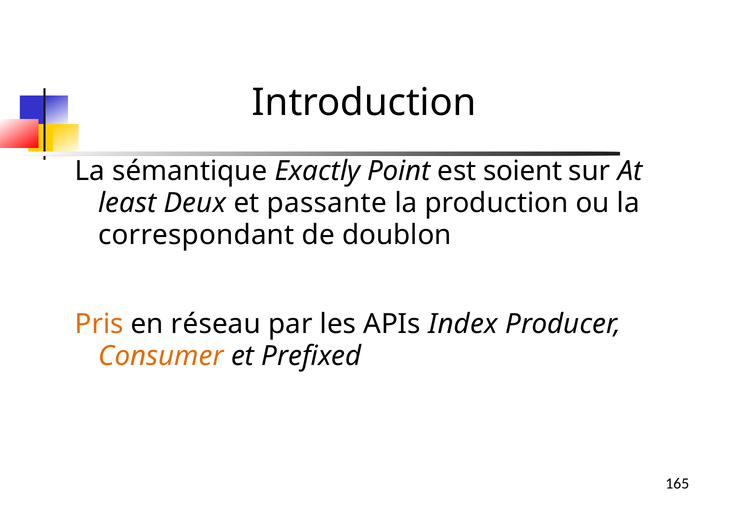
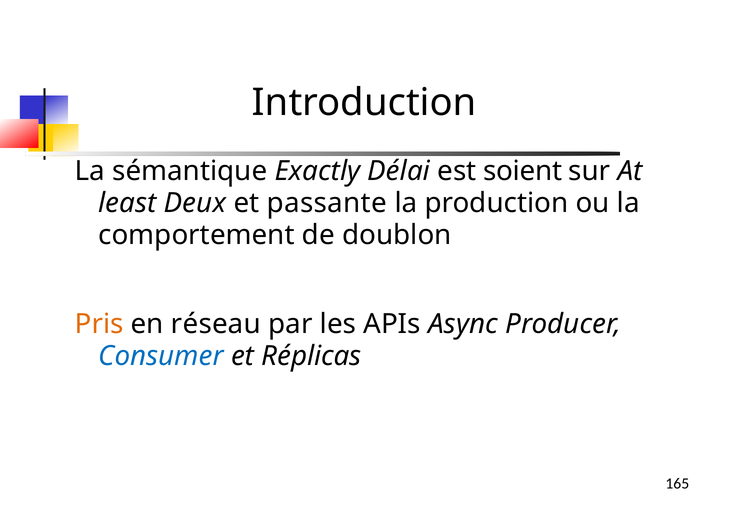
Point: Point -> Délai (399, 171)
correspondant: correspondant -> comportement (196, 235)
Index: Index -> Async (463, 324)
Consumer colour: orange -> blue (161, 356)
Prefixed: Prefixed -> Réplicas (311, 356)
